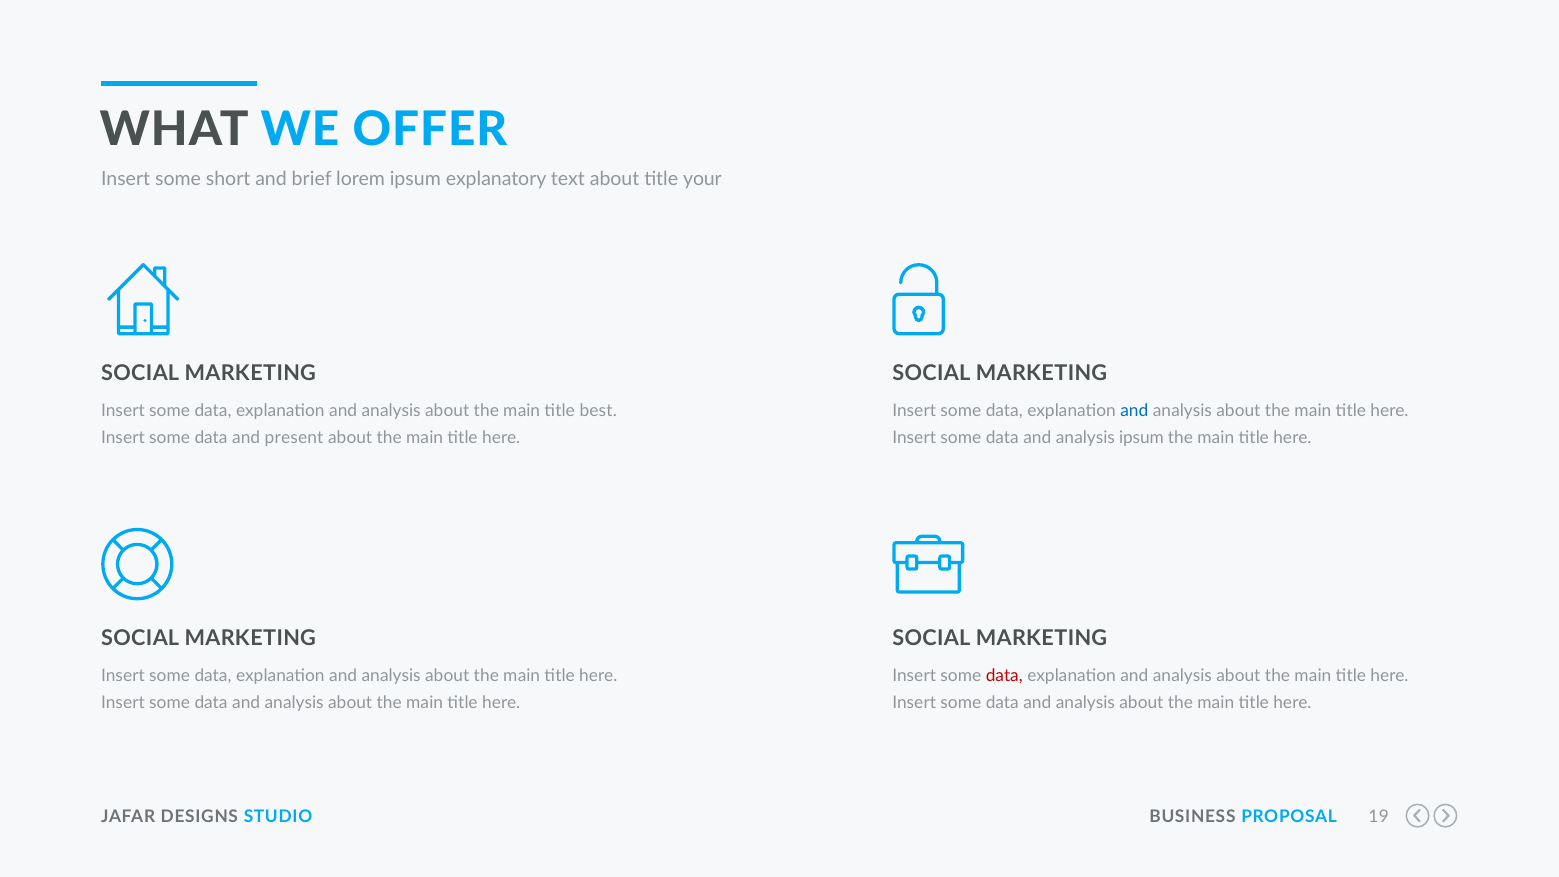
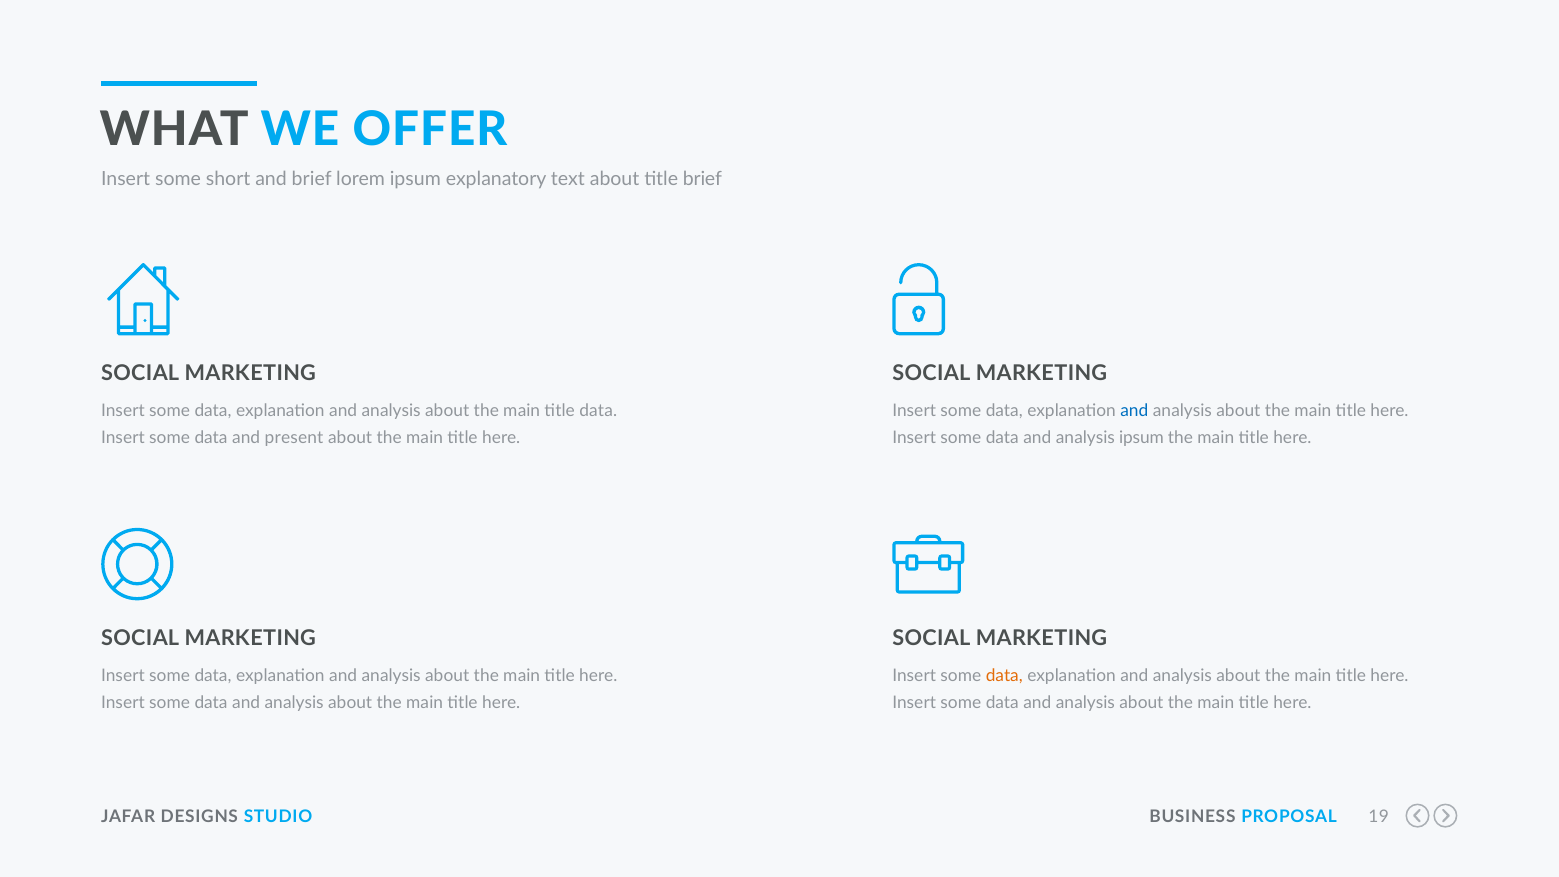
title your: your -> brief (702, 179)
title best: best -> data (598, 411)
data colour: red -> orange (1004, 676)
